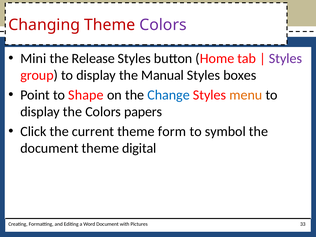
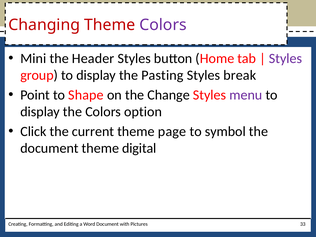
Release: Release -> Header (93, 58)
Manual: Manual -> Pasting (162, 75)
boxes: boxes -> break (240, 75)
Change colour: blue -> black (169, 95)
menu colour: orange -> purple (246, 95)
papers: papers -> option (143, 112)
form: form -> page (172, 131)
